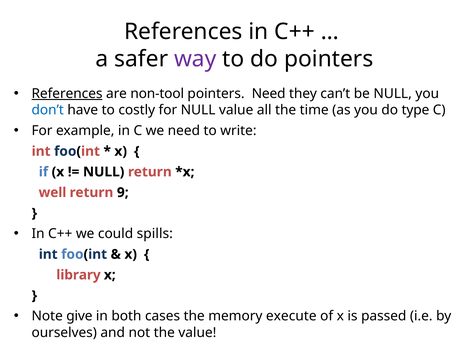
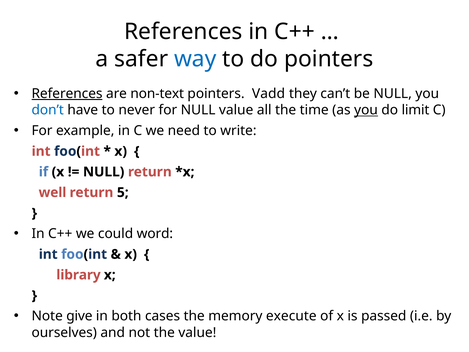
way colour: purple -> blue (195, 59)
non-tool: non-tool -> non-text (157, 94)
pointers Need: Need -> Vadd (269, 94)
costly: costly -> never (137, 110)
you underline: none -> present (366, 110)
type: type -> limit (415, 110)
9: 9 -> 5 (123, 192)
spills: spills -> word (155, 234)
